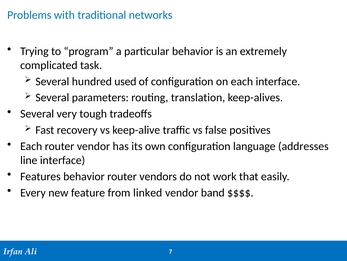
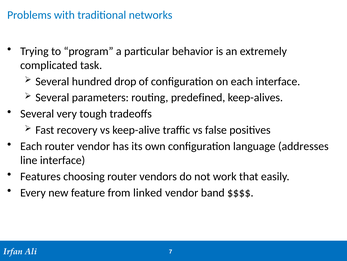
used: used -> drop (125, 81)
translation: translation -> predefined (198, 97)
Features behavior: behavior -> choosing (84, 176)
